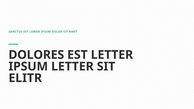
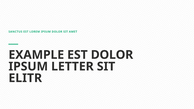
DOLORES: DOLORES -> EXAMPLE (36, 55)
EST LETTER: LETTER -> DOLOR (112, 55)
